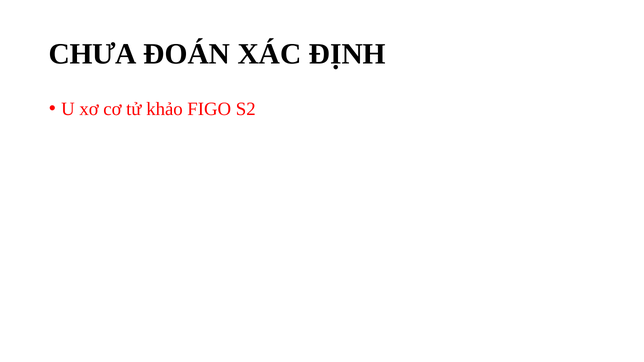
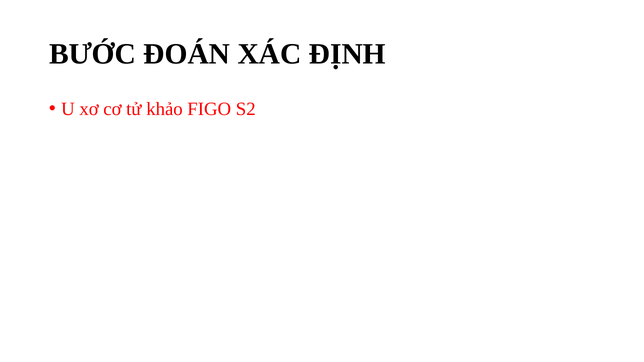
CHƯA: CHƯA -> BƯỚC (93, 54)
